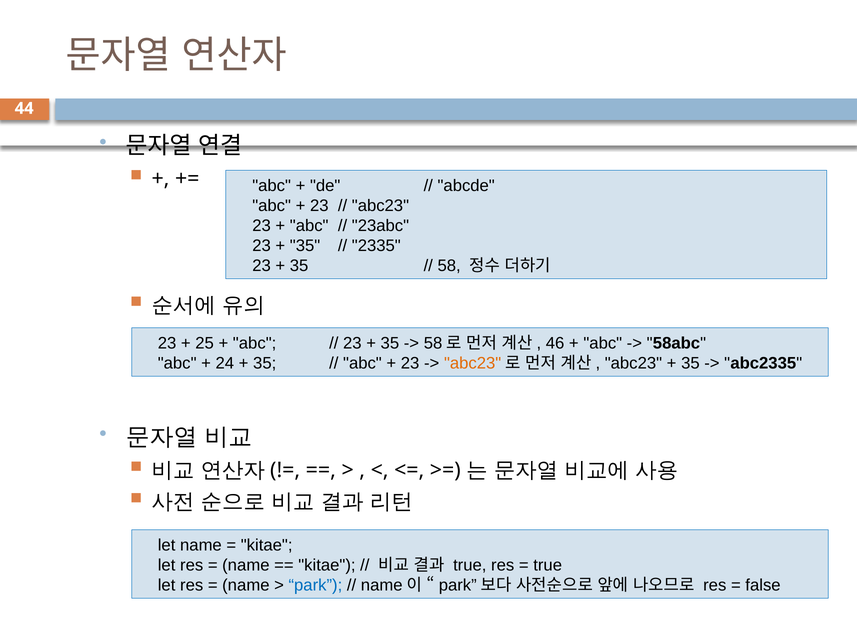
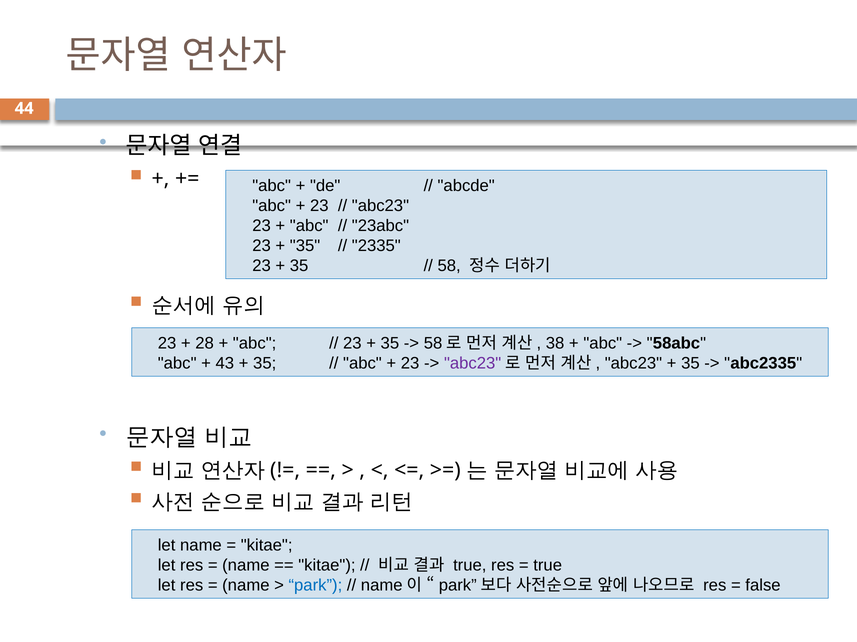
25: 25 -> 28 (205, 343)
46: 46 -> 38 (555, 343)
24: 24 -> 43 (225, 363)
abc23 colour: orange -> purple (473, 363)
